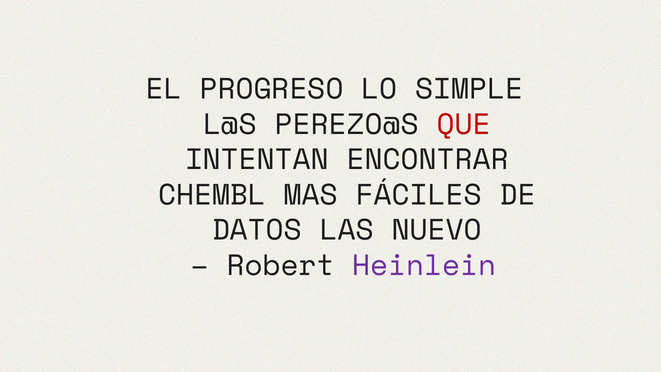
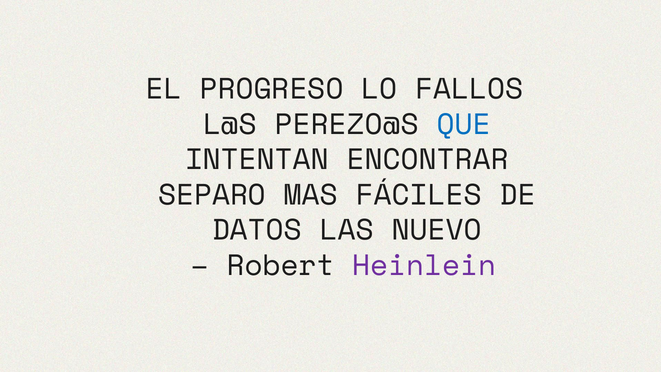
SIMPLE: SIMPLE -> FALLOS (469, 89)
QUE colour: red -> blue (464, 124)
CHEMBL: CHEMBL -> SEPARO (212, 195)
